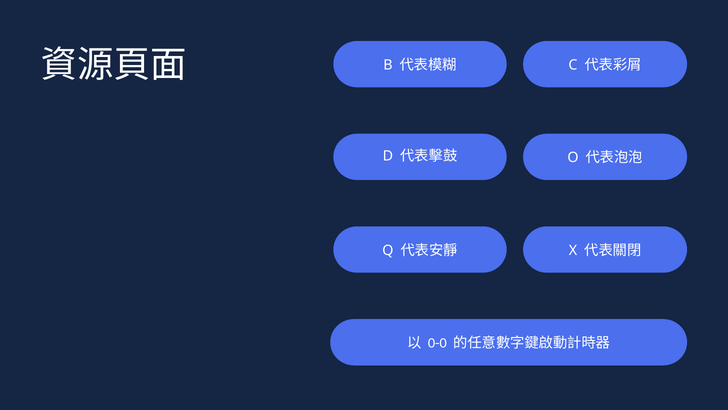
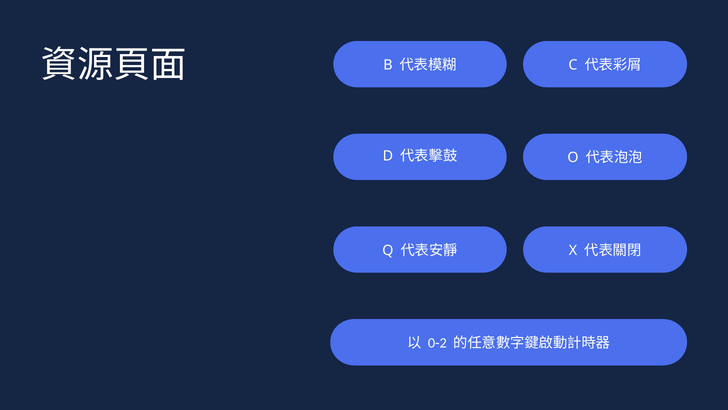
0-0: 0-0 -> 0-2 (437, 343)
